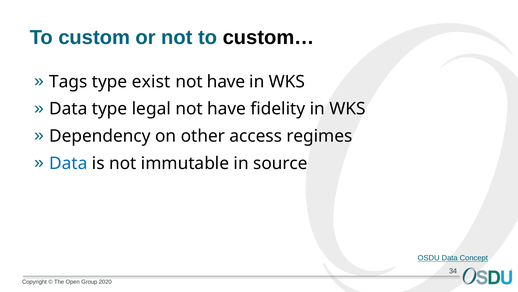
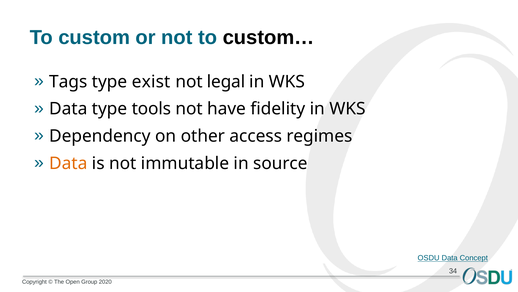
have: have -> legal (226, 81)
legal: legal -> tools (151, 109)
Data colour: blue -> orange (68, 163)
